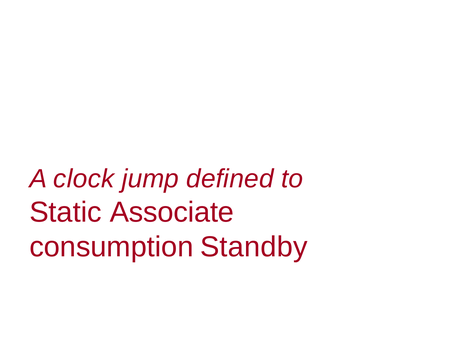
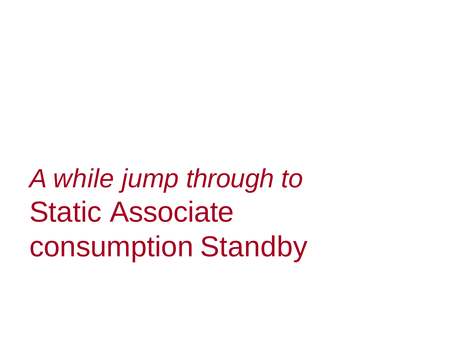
clock: clock -> while (84, 179)
defined: defined -> through (230, 179)
